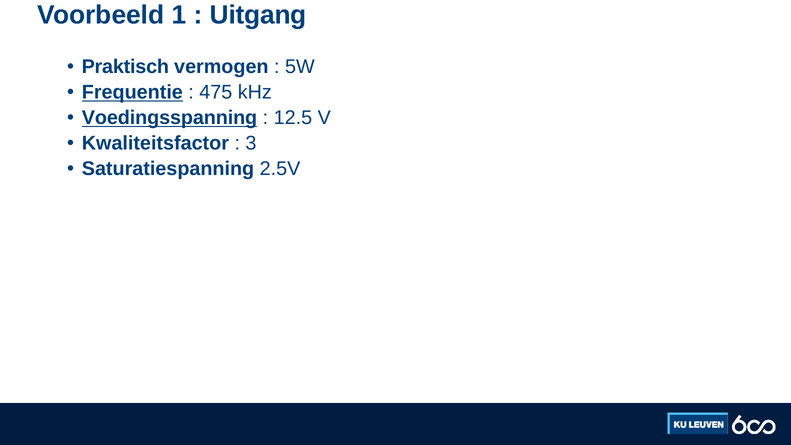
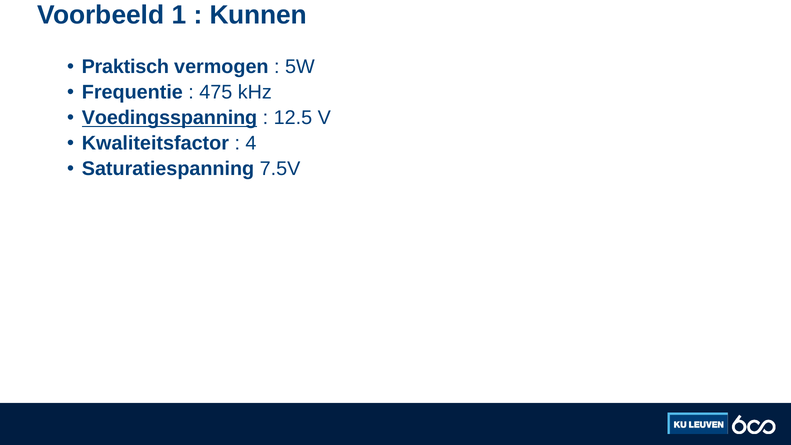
Uitgang: Uitgang -> Kunnen (258, 15)
Frequentie underline: present -> none (132, 92)
3: 3 -> 4 (251, 143)
2.5V: 2.5V -> 7.5V (280, 169)
